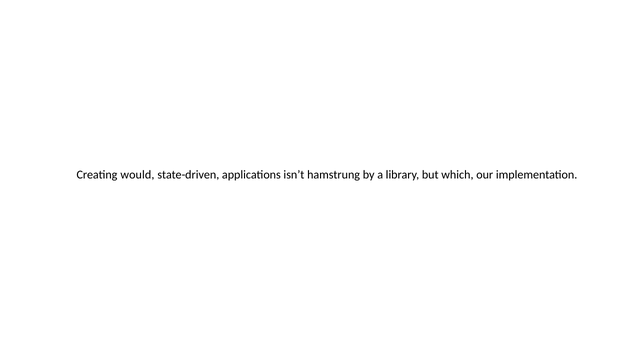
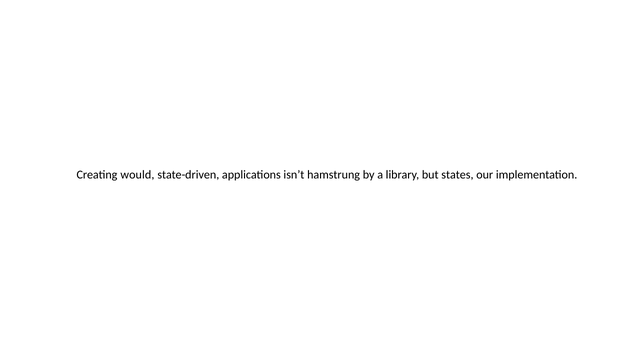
which: which -> states (457, 175)
